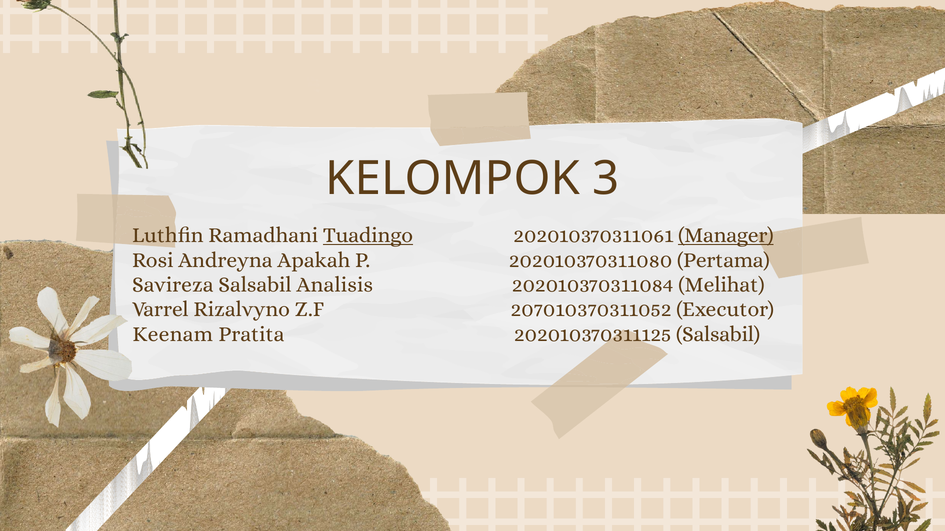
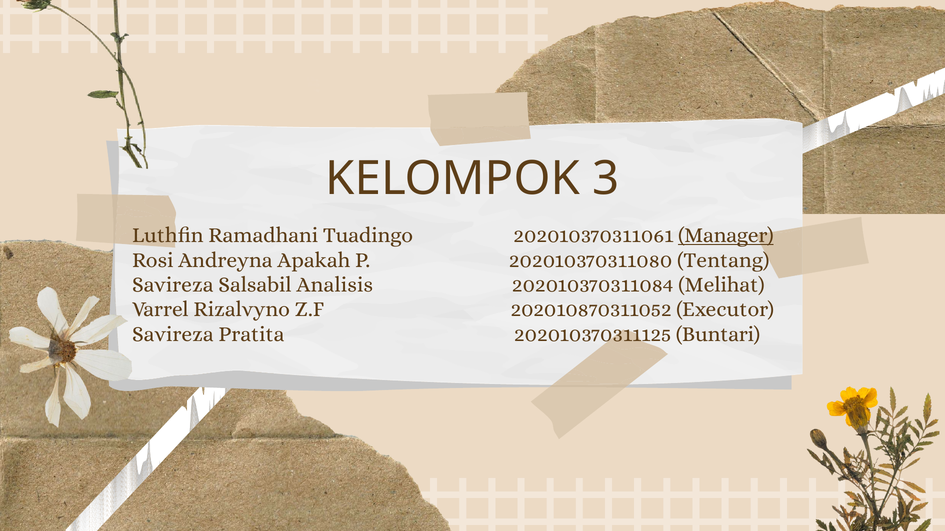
Tuadingo underline: present -> none (368, 236)
Pertama: Pertama -> Tentang (723, 260)
207010370311052: 207010370311052 -> 202010870311052 (591, 310)
Keenam: Keenam -> Savireza (173, 334)
202010370311125 Salsabil: Salsabil -> Buntari (718, 334)
